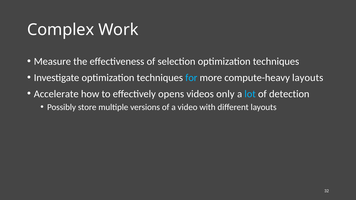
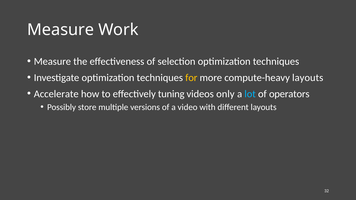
Complex: Complex -> Measure (61, 30)
for colour: light blue -> yellow (191, 78)
opens: opens -> tuning (171, 94)
detection: detection -> operators (289, 94)
